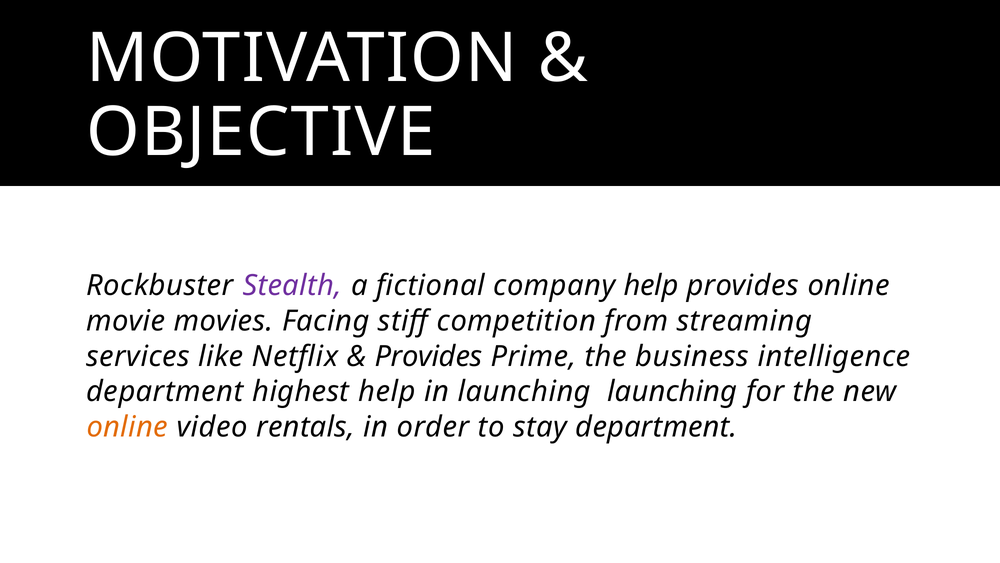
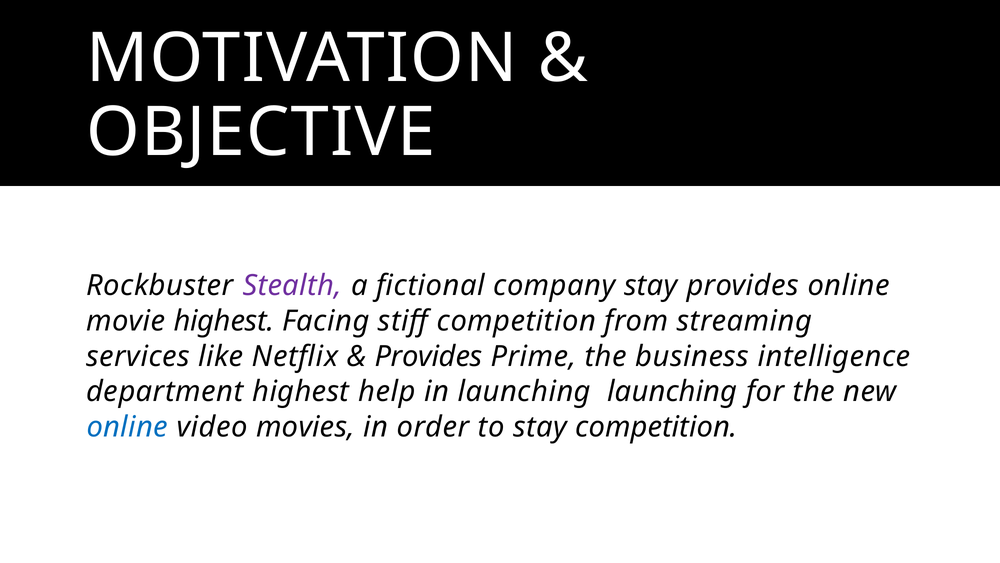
company help: help -> stay (651, 285)
movie movies: movies -> highest (224, 321)
online colour: orange -> blue (127, 427)
rentals: rentals -> movies (306, 427)
stay department: department -> competition (656, 427)
